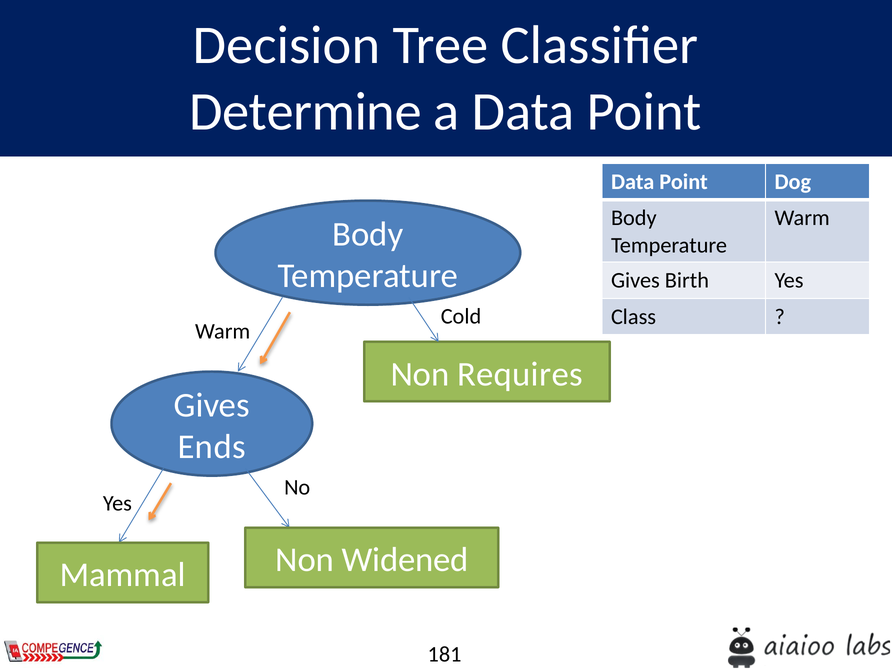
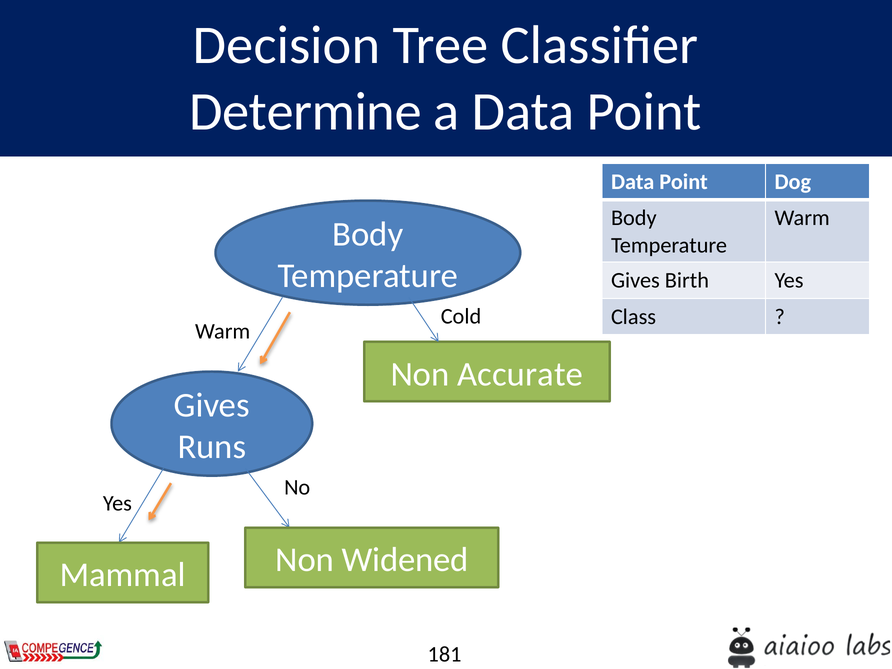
Requires: Requires -> Accurate (520, 374)
Ends: Ends -> Runs (212, 447)
